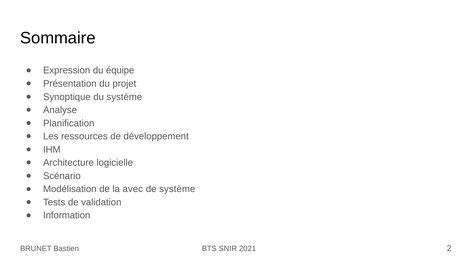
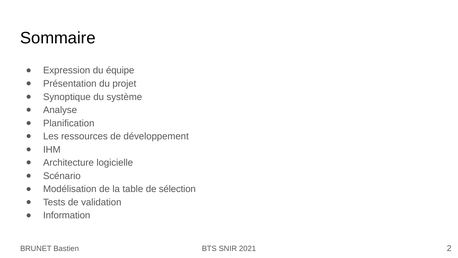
avec: avec -> table (133, 189)
de système: système -> sélection (177, 189)
